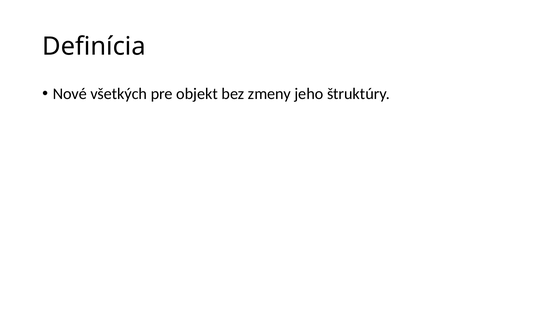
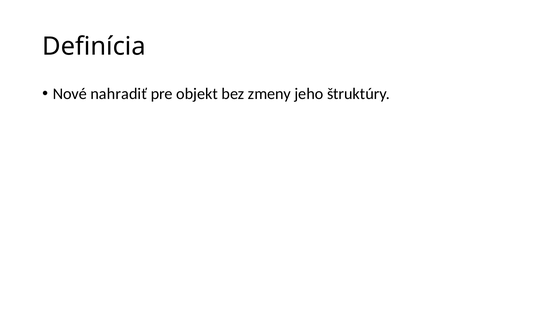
všetkých: všetkých -> nahradiť (119, 94)
